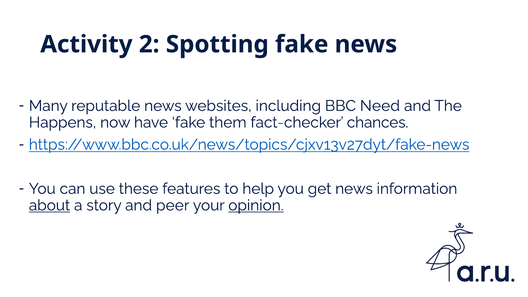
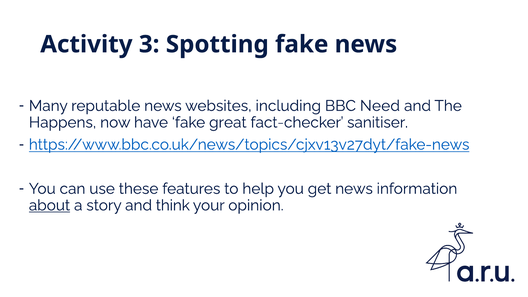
2: 2 -> 3 (149, 44)
them: them -> great (228, 122)
chances: chances -> sanitiser (378, 122)
peer: peer -> think (173, 205)
opinion underline: present -> none (256, 205)
